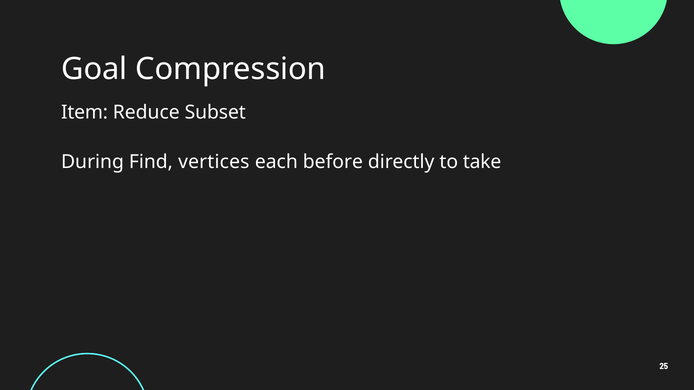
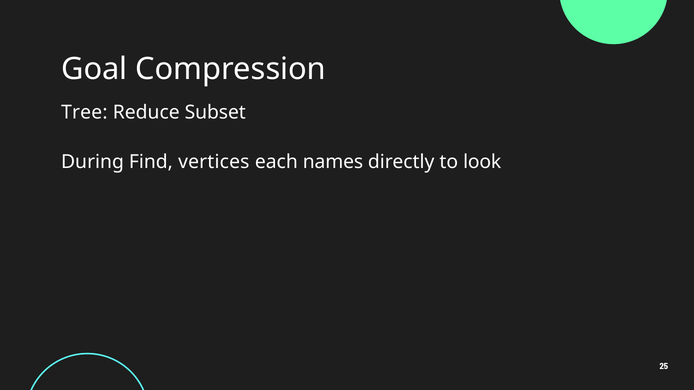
Item: Item -> Tree (84, 112)
before: before -> names (333, 162)
take: take -> look (482, 162)
